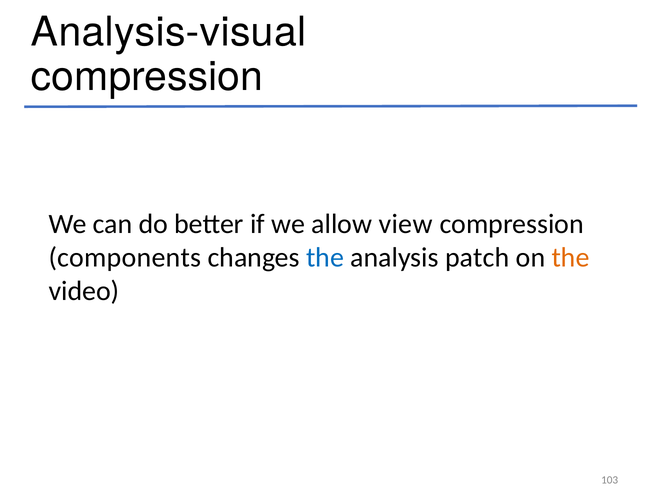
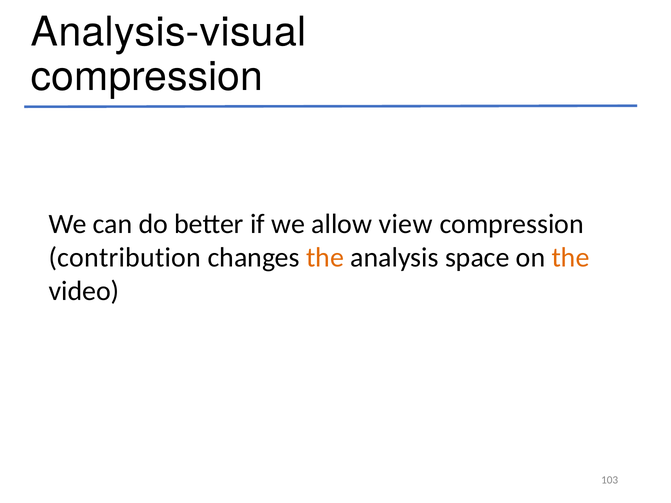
components: components -> contribution (125, 258)
the colour: blue -> orange (325, 258)
patch: patch -> space (477, 258)
